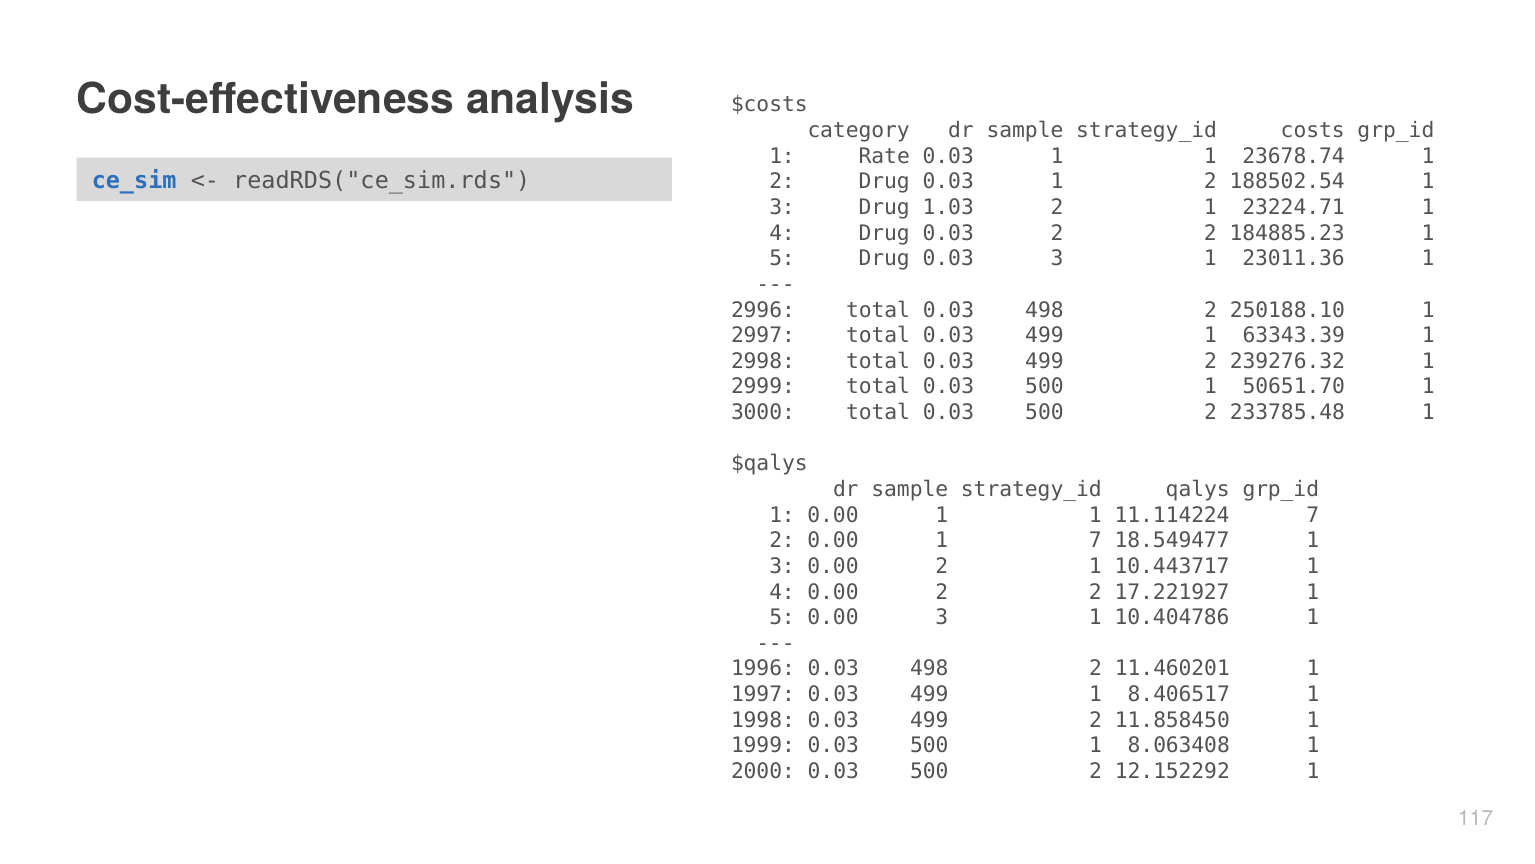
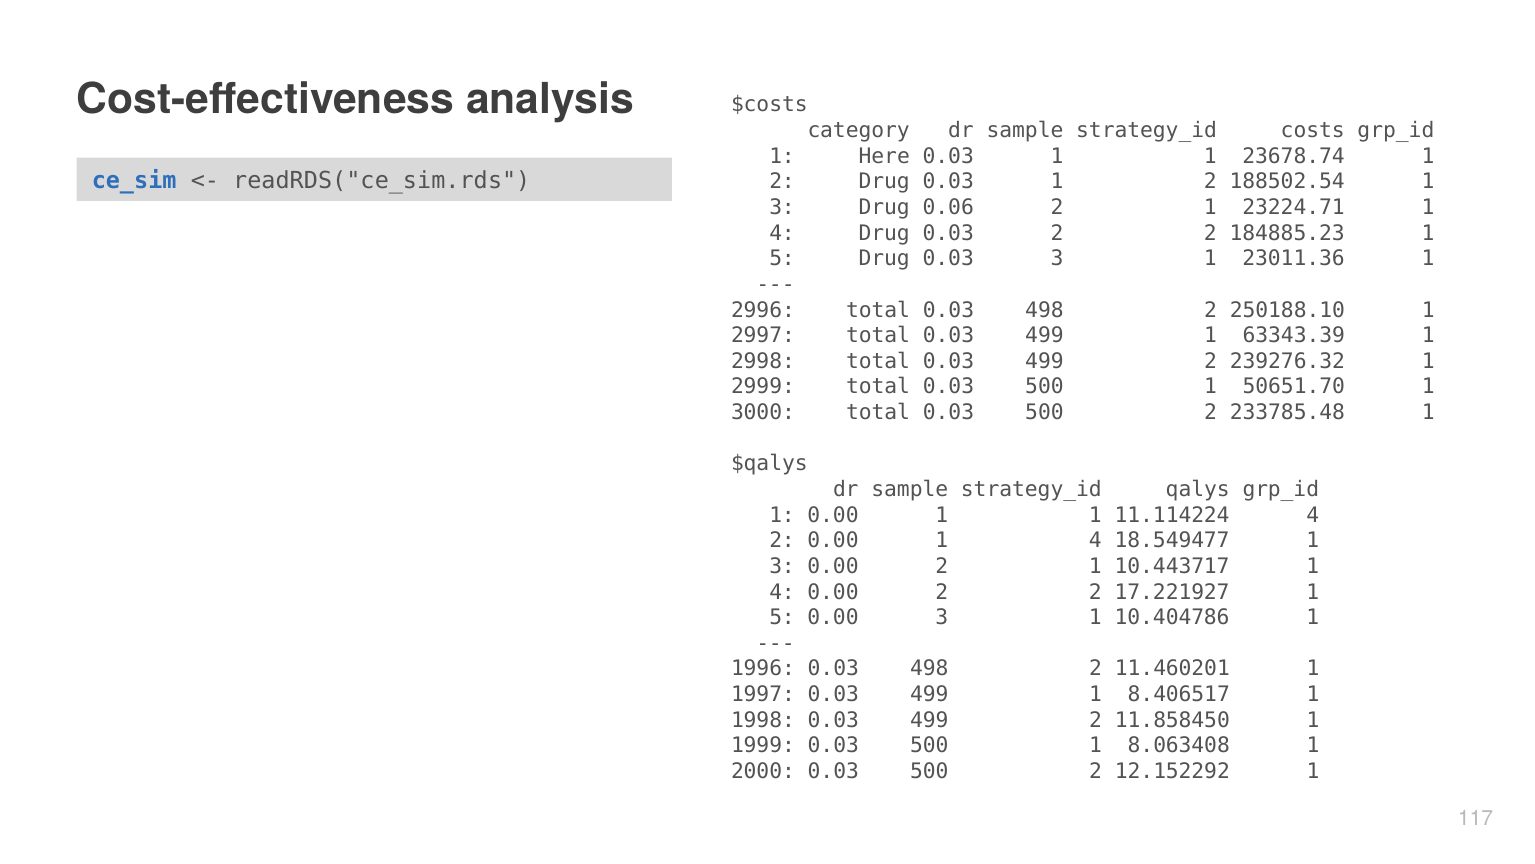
Rate: Rate -> Here (884, 156)
1.03: 1.03 -> 0.06 (948, 207)
11.114224 7: 7 -> 4 (1313, 515)
0.00 1 7: 7 -> 4 (1095, 540)
